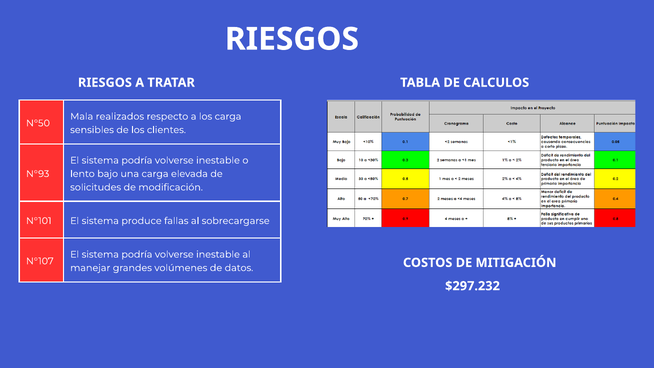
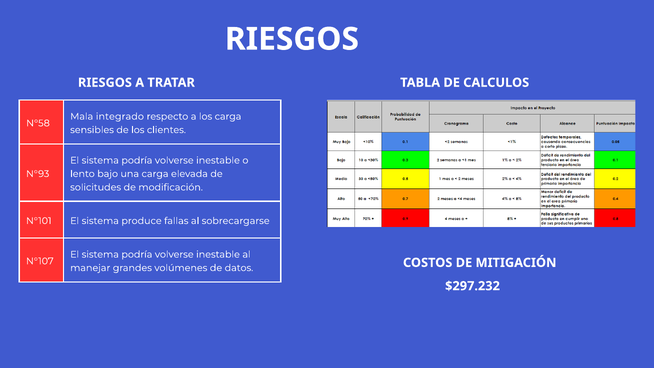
realizados: realizados -> integrado (120, 116)
N°50: N°50 -> N°58 (38, 123)
